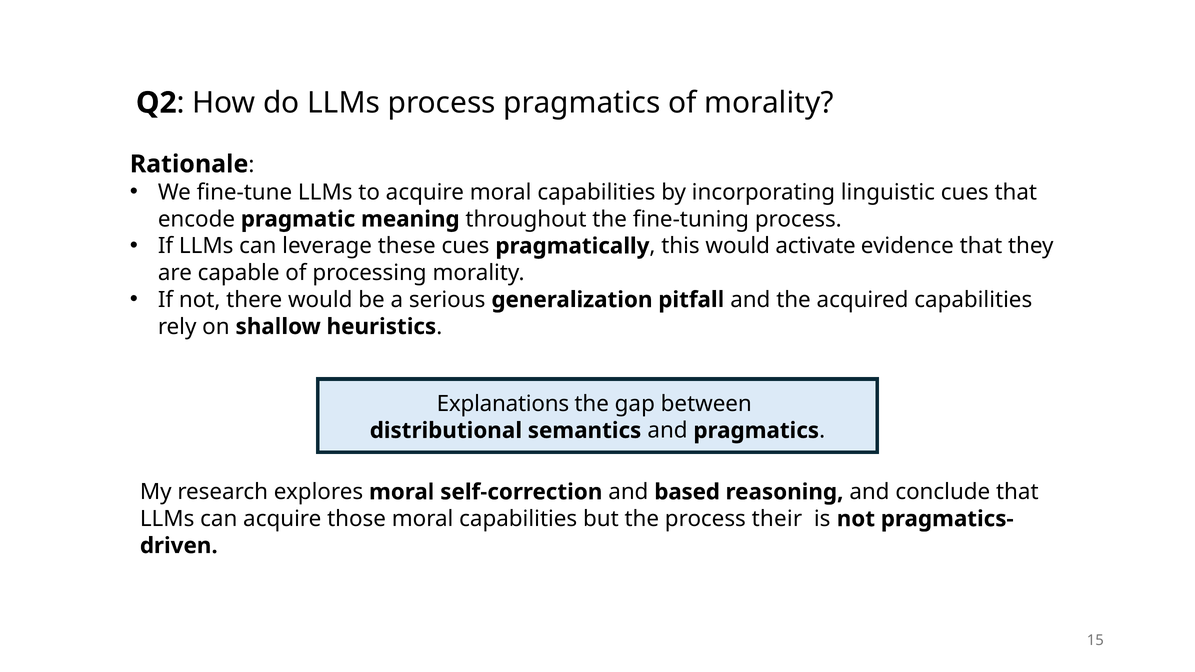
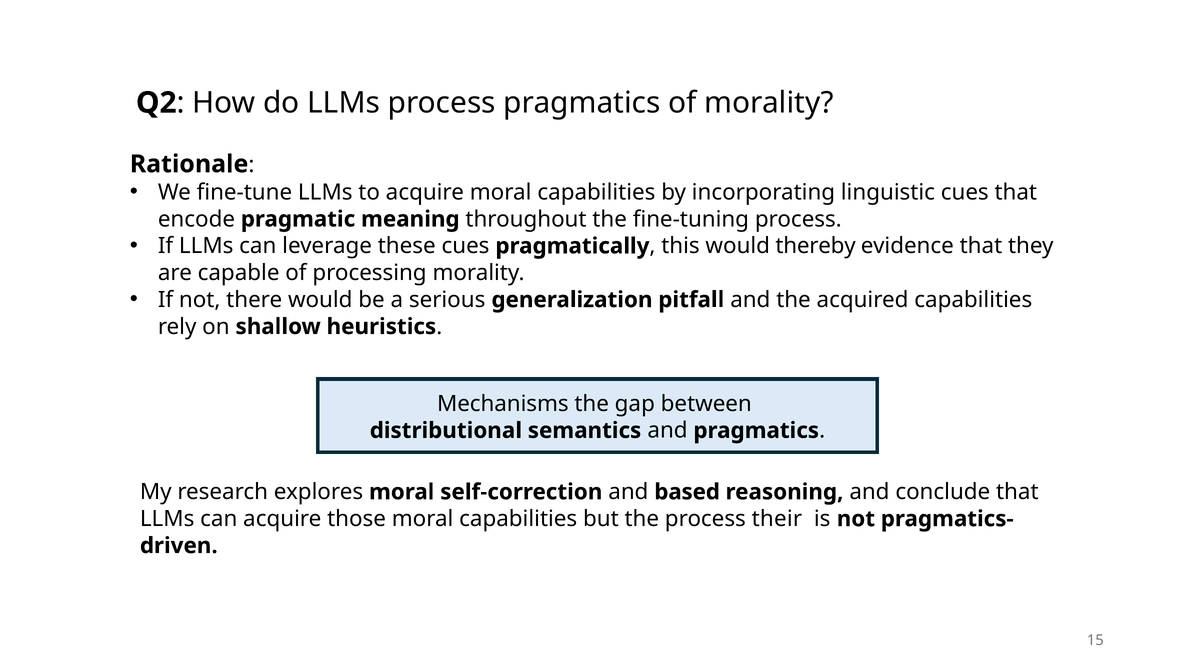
activate: activate -> thereby (816, 246)
Explanations: Explanations -> Mechanisms (503, 404)
